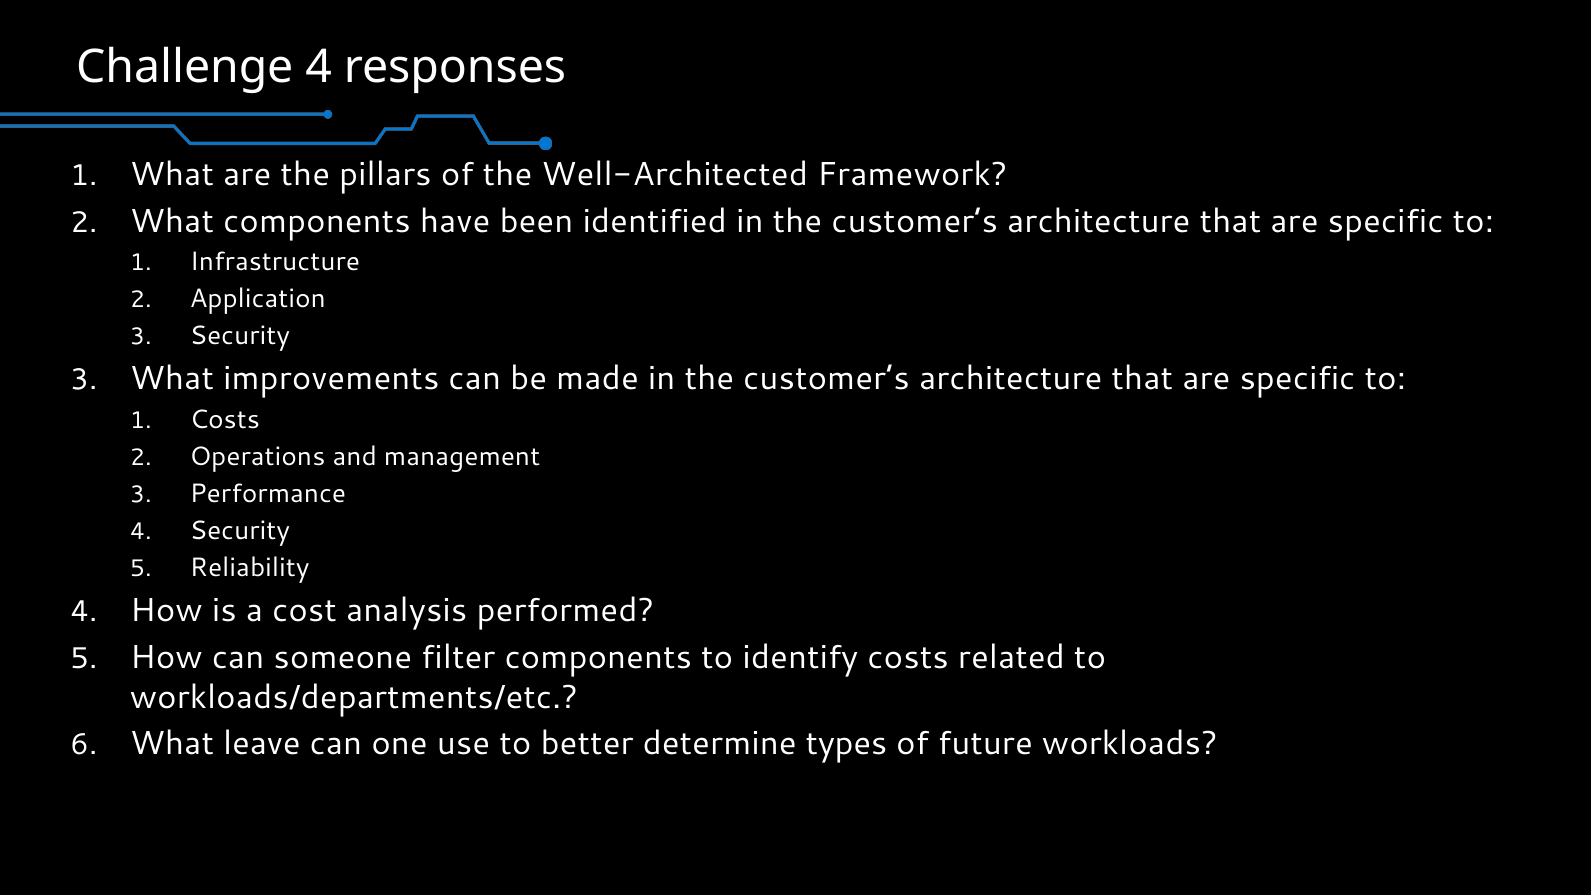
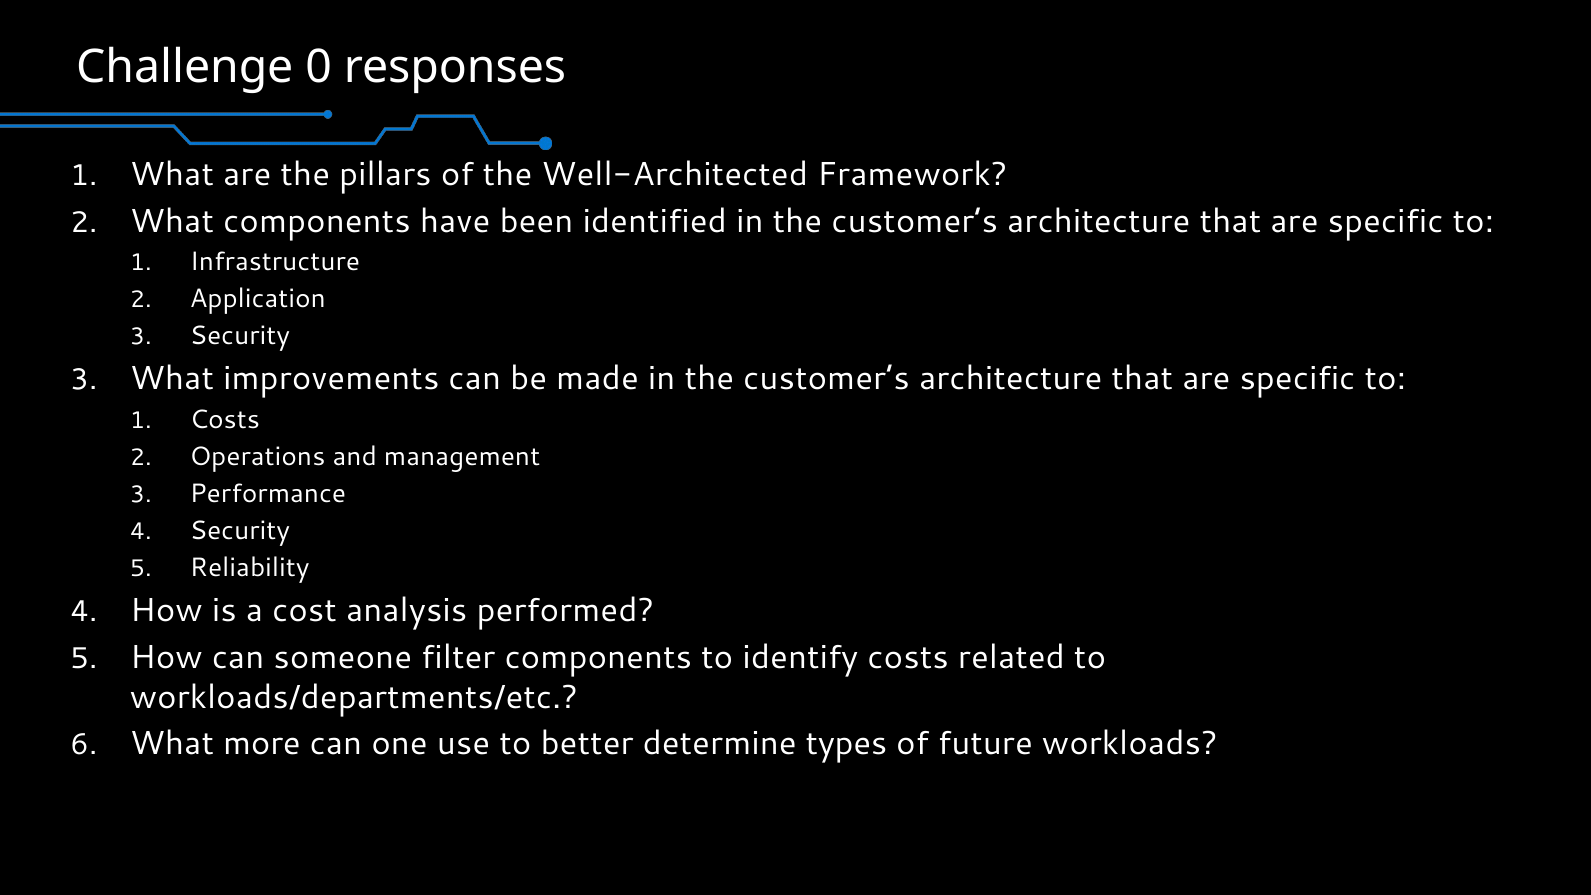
Challenge 4: 4 -> 0 (319, 67)
leave: leave -> more (262, 743)
